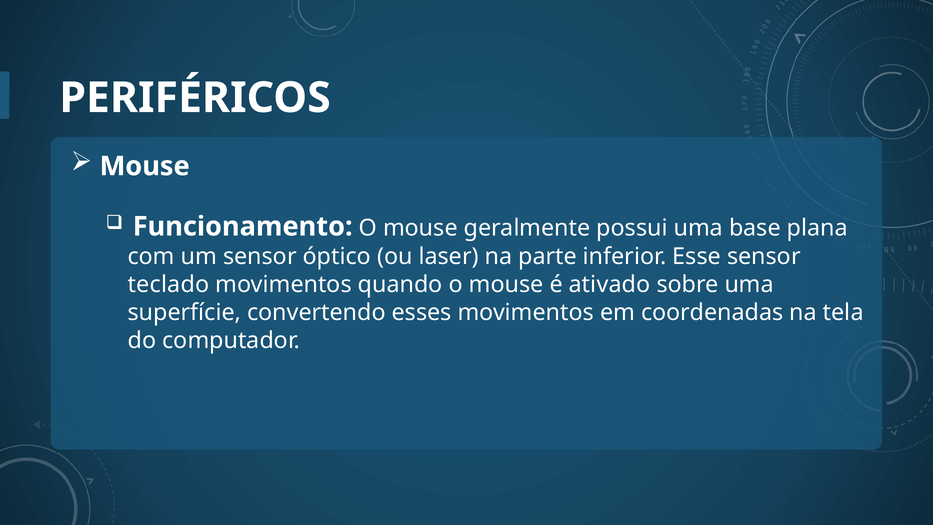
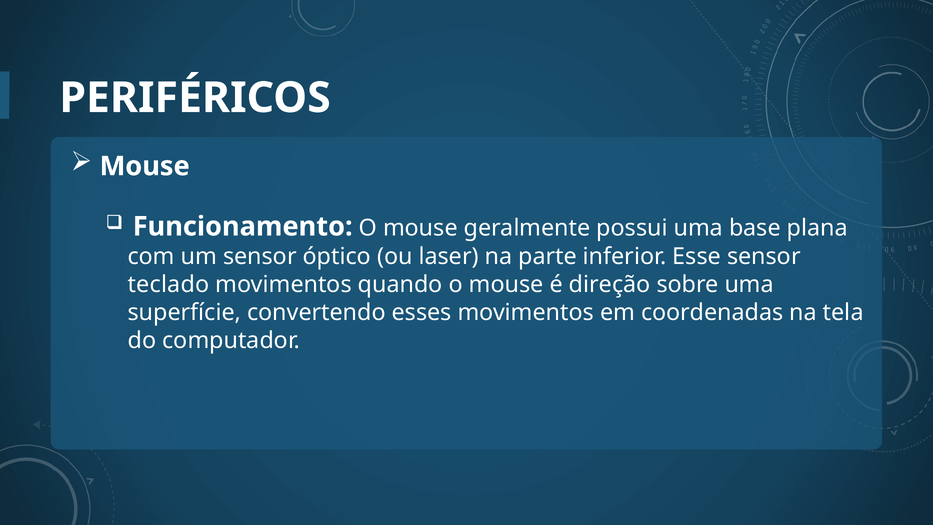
ativado: ativado -> direção (610, 285)
